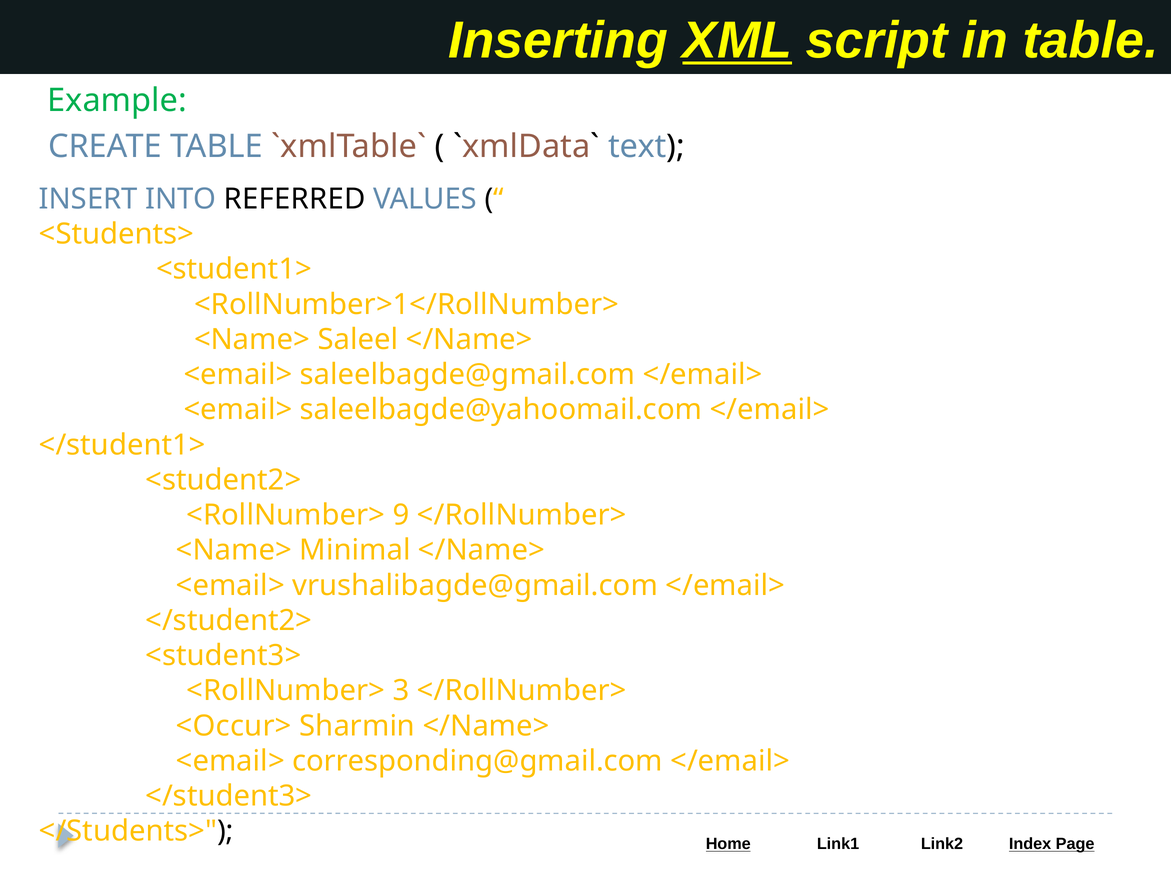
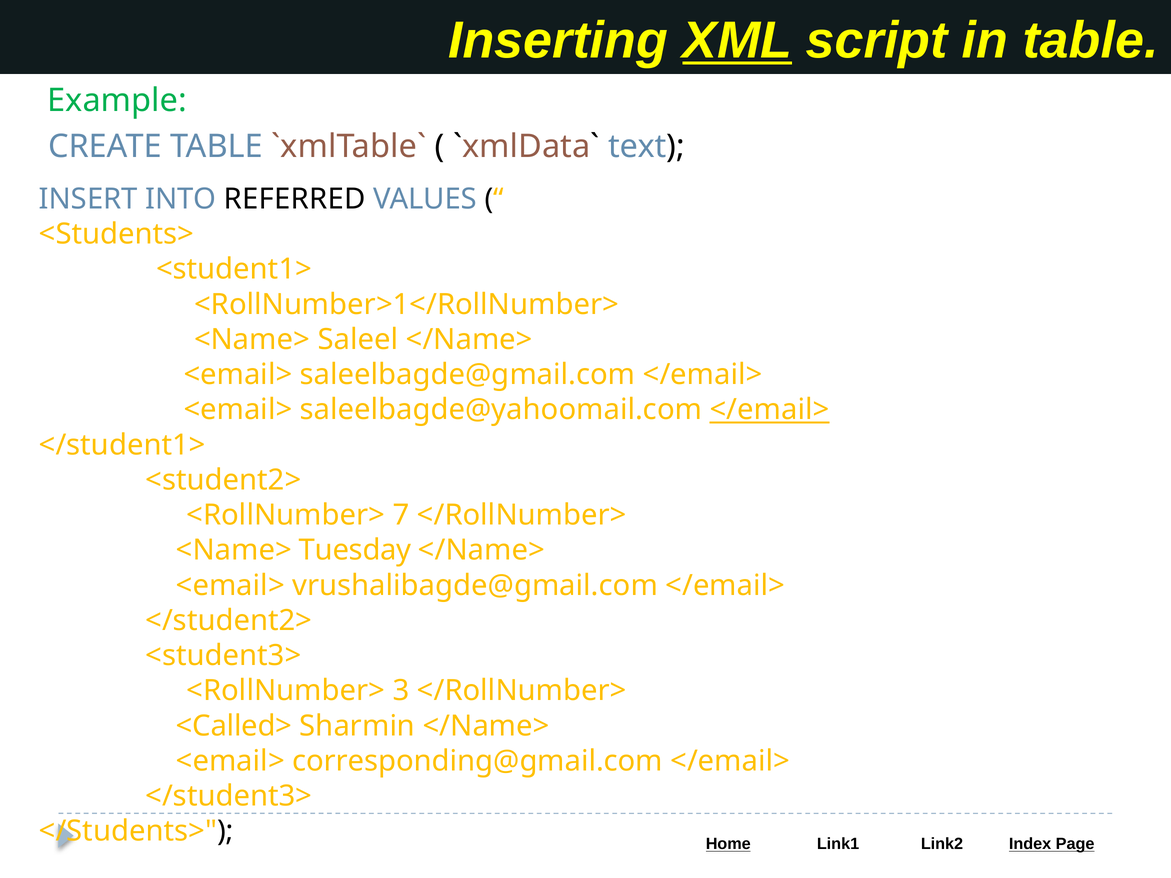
</email> underline: none -> present (769, 410)
9: 9 -> 7 (401, 515)
Minimal: Minimal -> Tuesday (355, 550)
<Occur>: <Occur> -> <Called> (234, 726)
